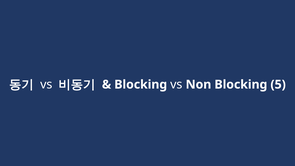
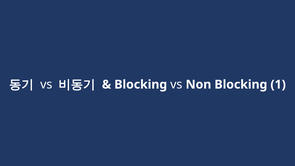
5: 5 -> 1 (278, 84)
